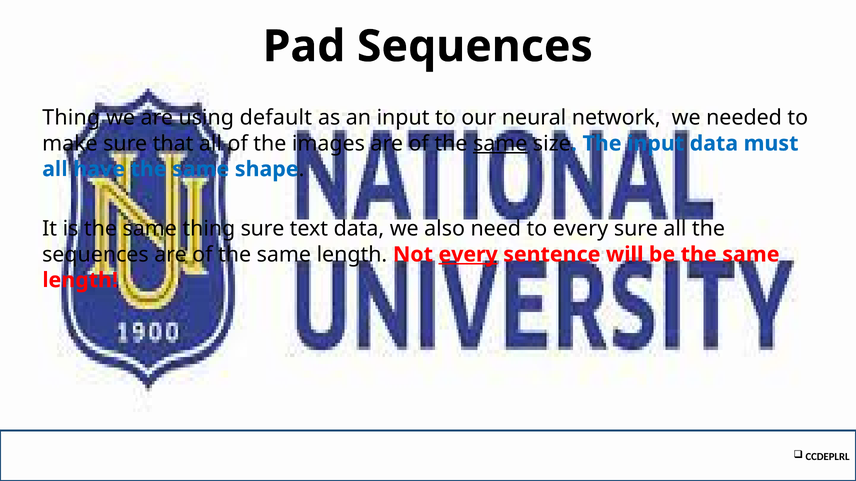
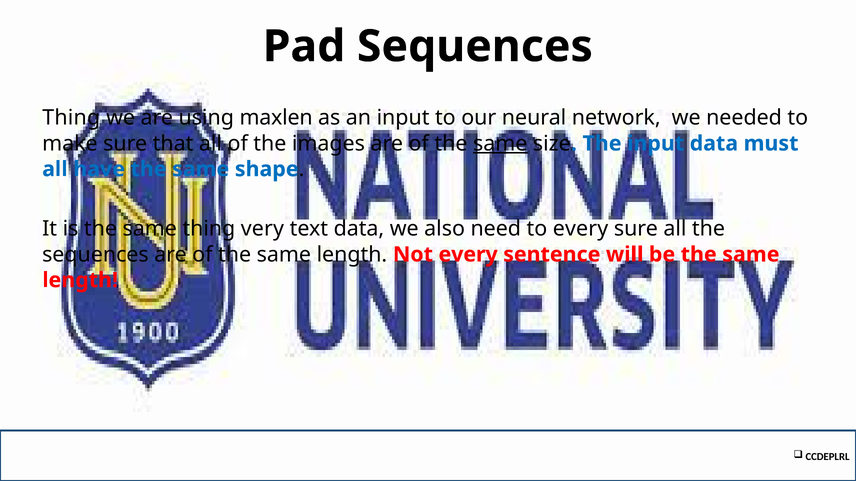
default: default -> maxlen (276, 118)
thing sure: sure -> very (262, 229)
every underline: present -> none (468, 255)
